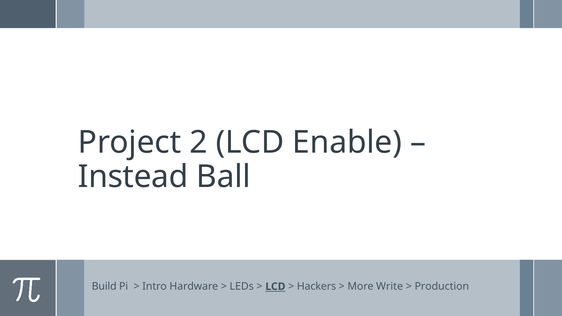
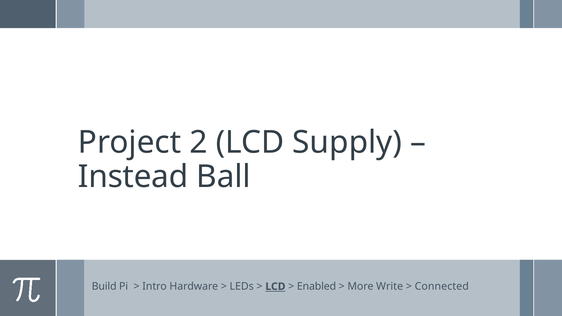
Enable: Enable -> Supply (347, 143)
Hackers: Hackers -> Enabled (316, 287)
Production: Production -> Connected (442, 287)
